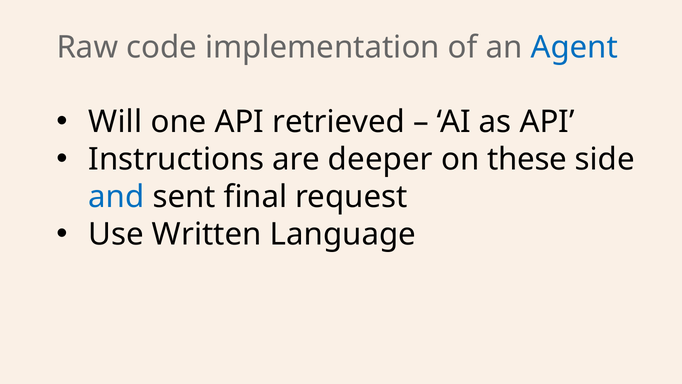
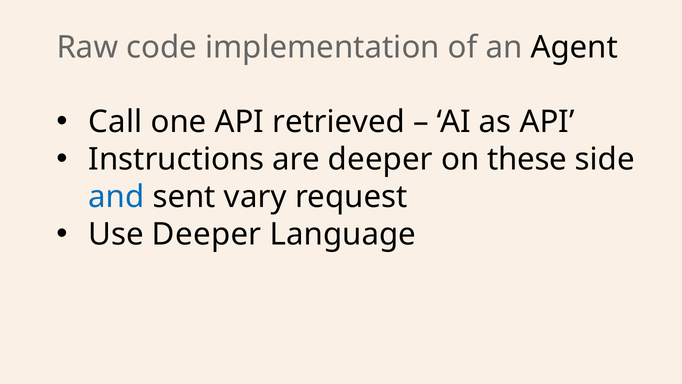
Agent colour: blue -> black (574, 48)
Will: Will -> Call (115, 122)
final: final -> vary (255, 197)
Use Written: Written -> Deeper (207, 234)
